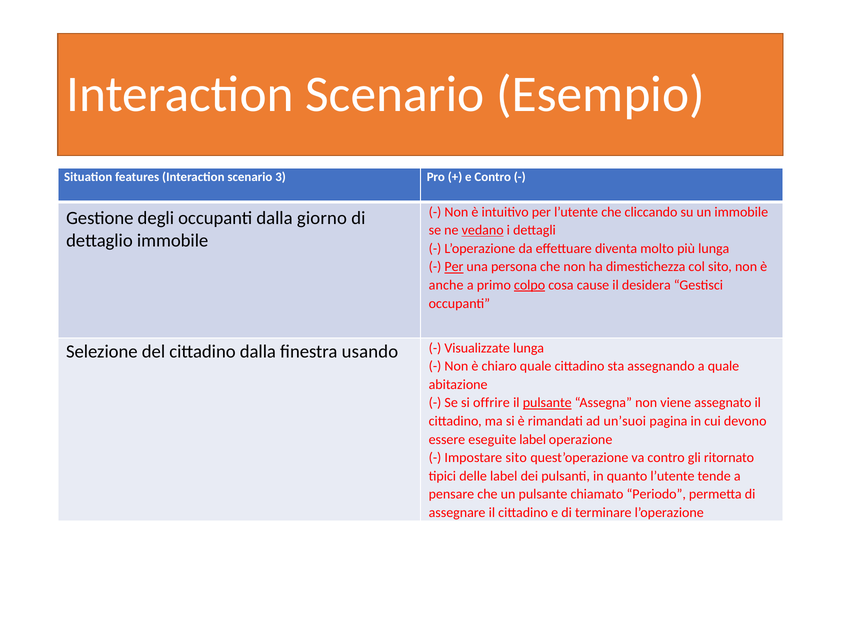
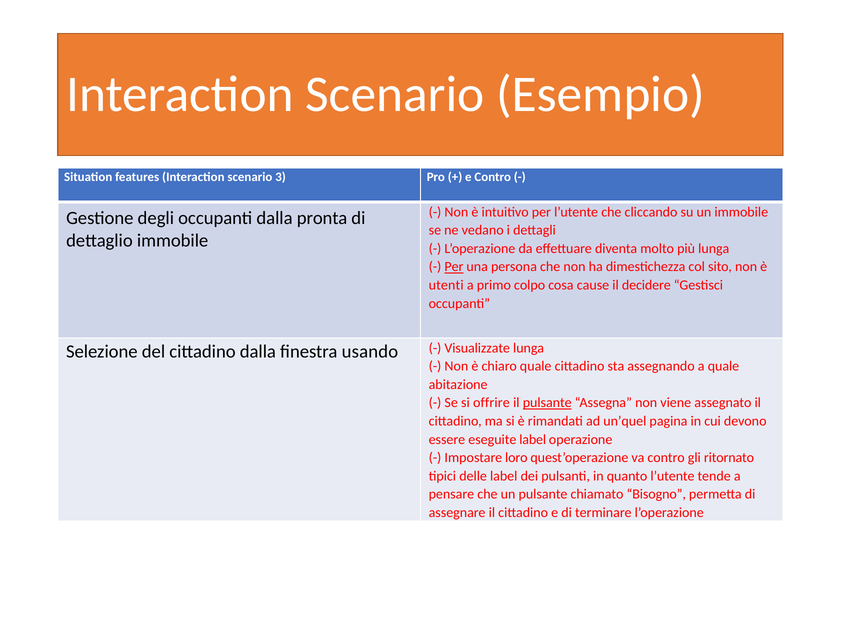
giorno: giorno -> pronta (322, 218)
vedano underline: present -> none (483, 230)
anche: anche -> utenti (446, 285)
colpo underline: present -> none (530, 285)
desidera: desidera -> decidere (646, 285)
un’suoi: un’suoi -> un’quel (625, 421)
Impostare sito: sito -> loro (516, 458)
Periodo: Periodo -> Bisogno (656, 494)
